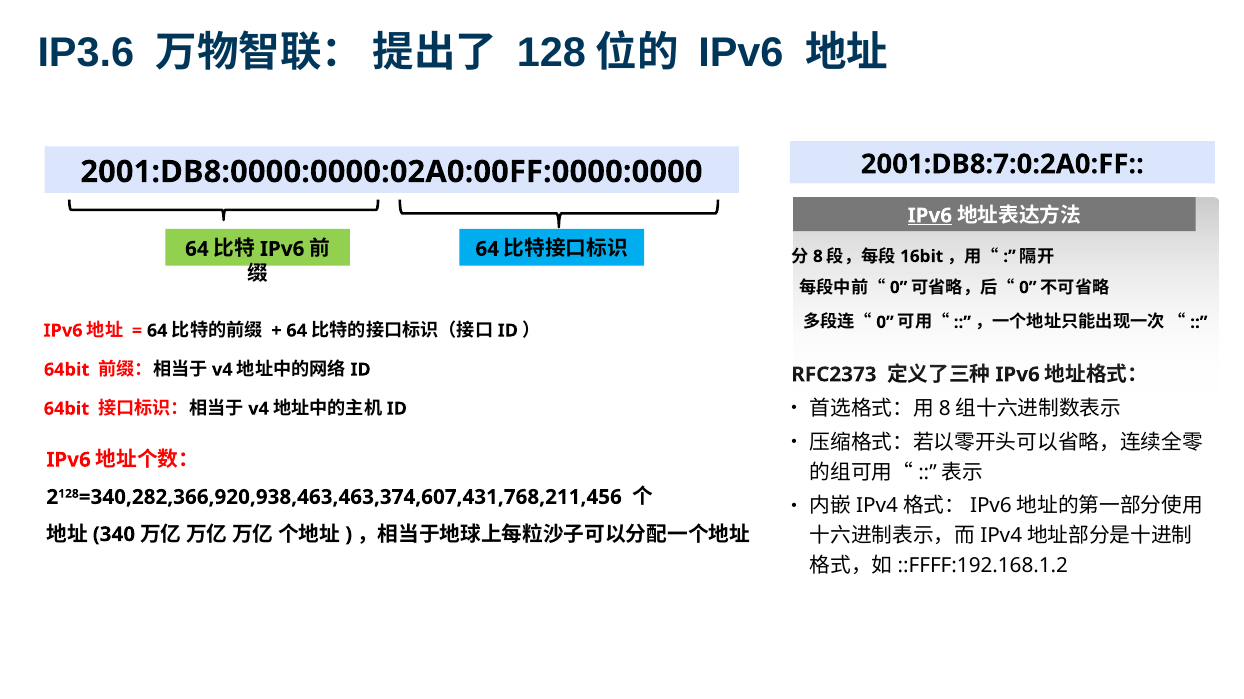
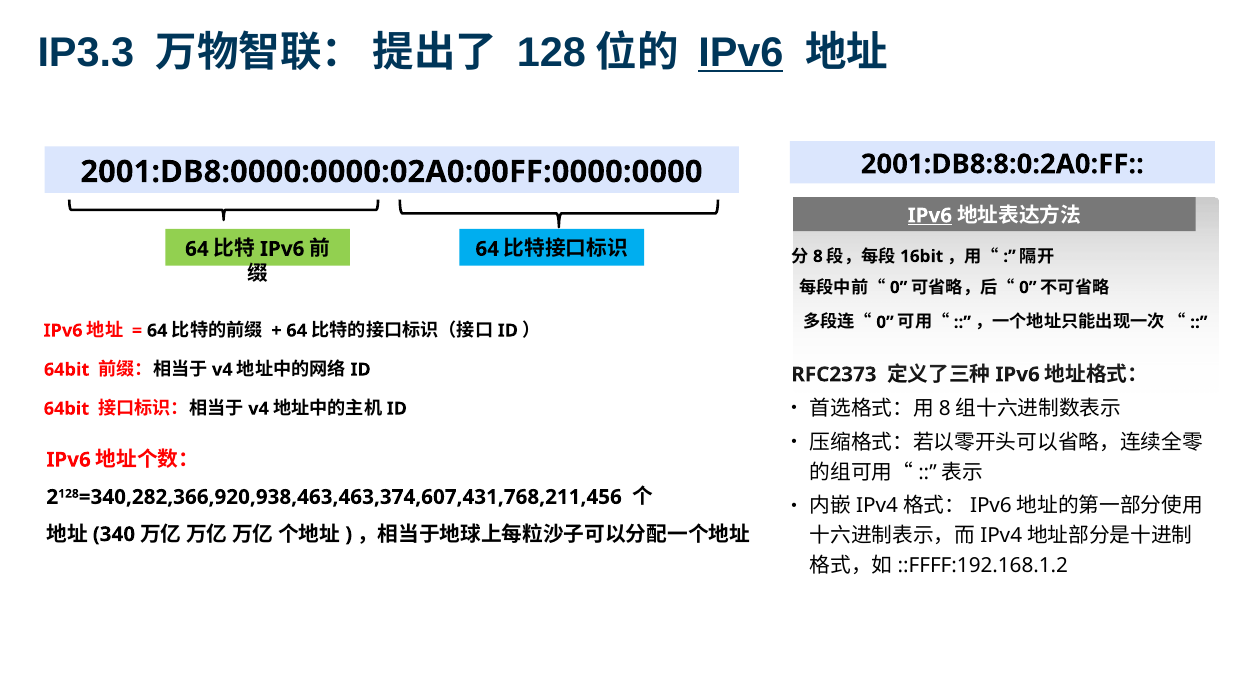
IP3.6: IP3.6 -> IP3.3 (86, 53)
IPv6 underline: none -> present (741, 53)
2001:DB8:7:0:2A0:FF: 2001:DB8:7:0:2A0:FF -> 2001:DB8:8:0:2A0:FF (1002, 164)
